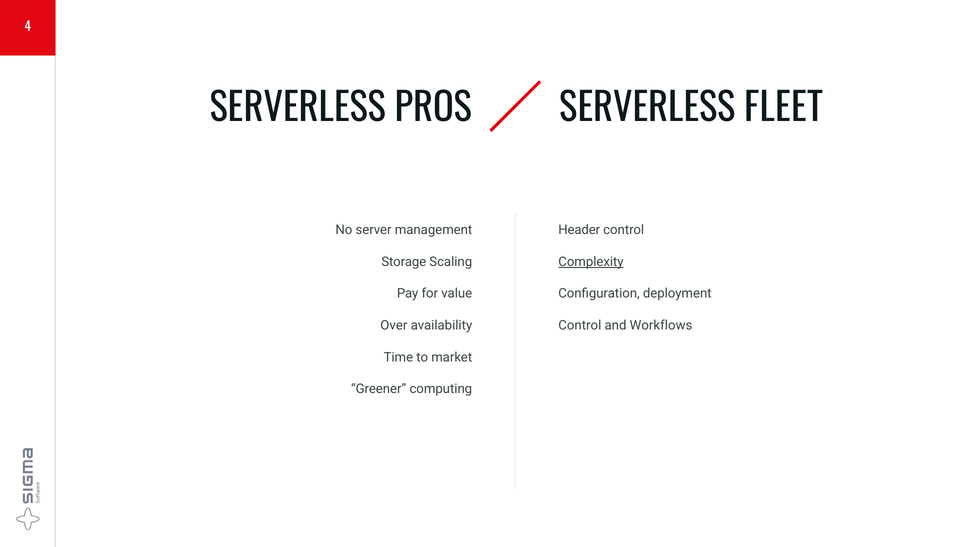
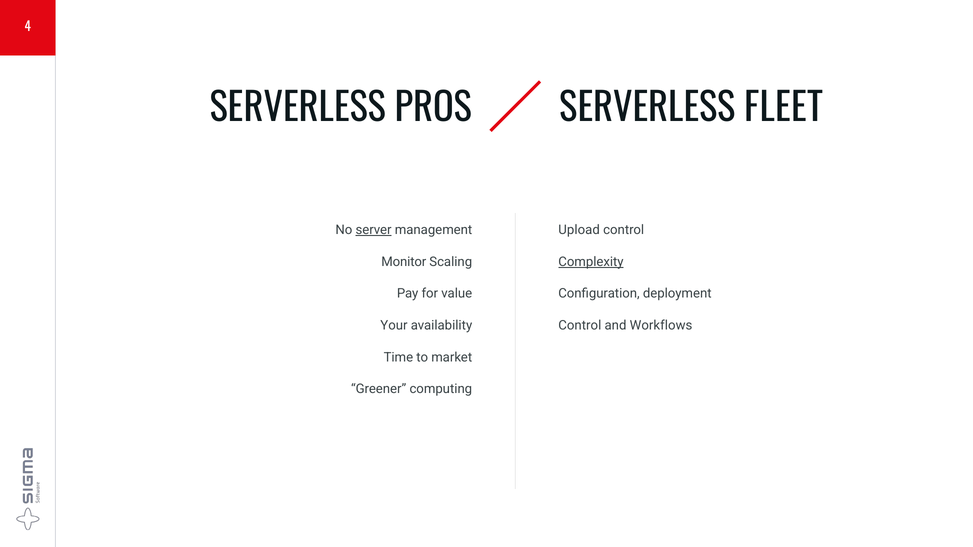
server underline: none -> present (374, 230)
Header: Header -> Upload (579, 230)
Storage: Storage -> Monitor (404, 262)
Over: Over -> Your (394, 326)
